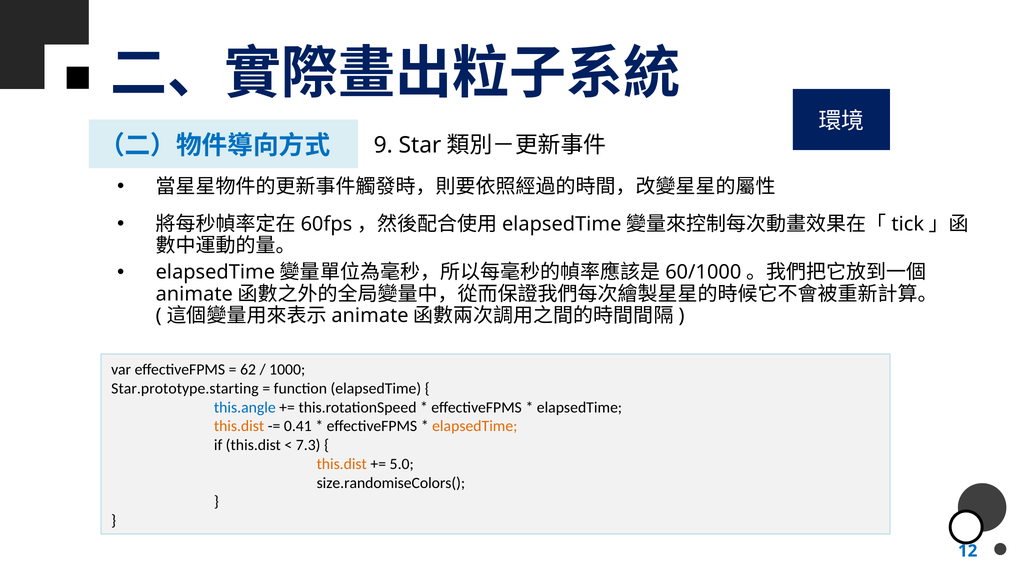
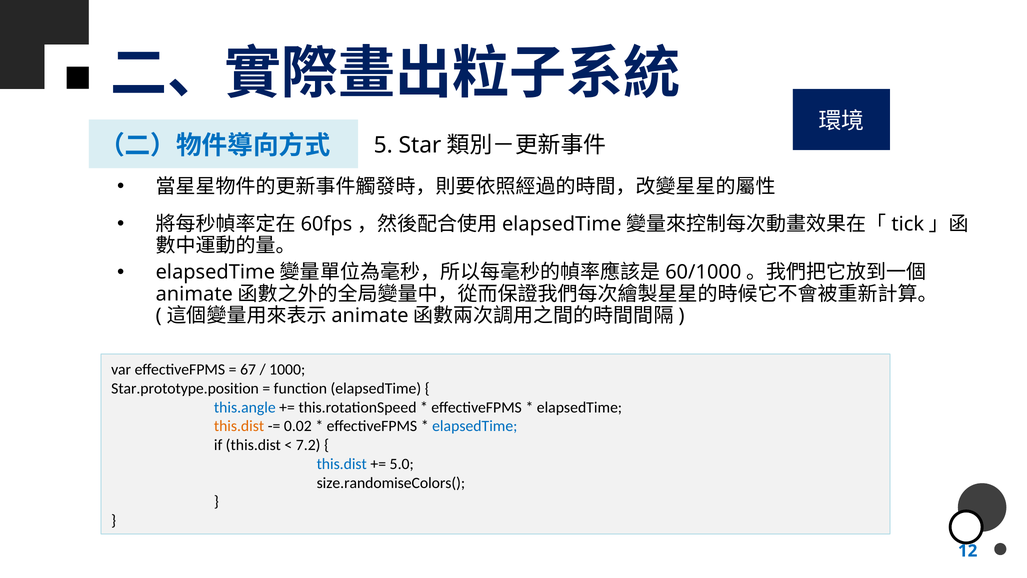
9: 9 -> 5 (383, 145)
62: 62 -> 67 (248, 370)
Star.prototype.starting: Star.prototype.starting -> Star.prototype.position (185, 388)
0.41: 0.41 -> 0.02 (298, 426)
elapsedTime colour: orange -> blue (475, 426)
7.3: 7.3 -> 7.2 (308, 445)
this.dist colour: orange -> blue (342, 464)
